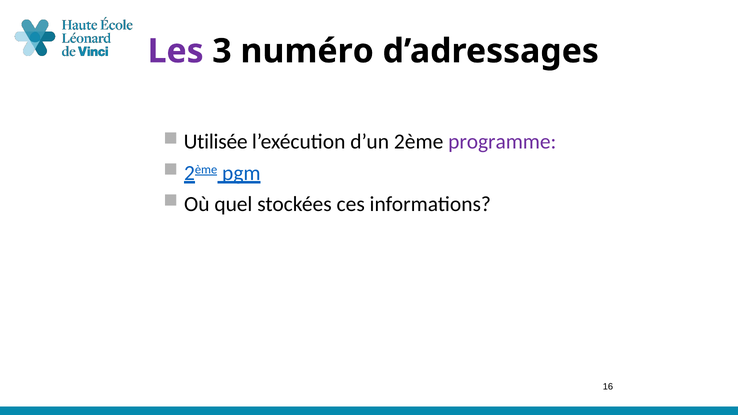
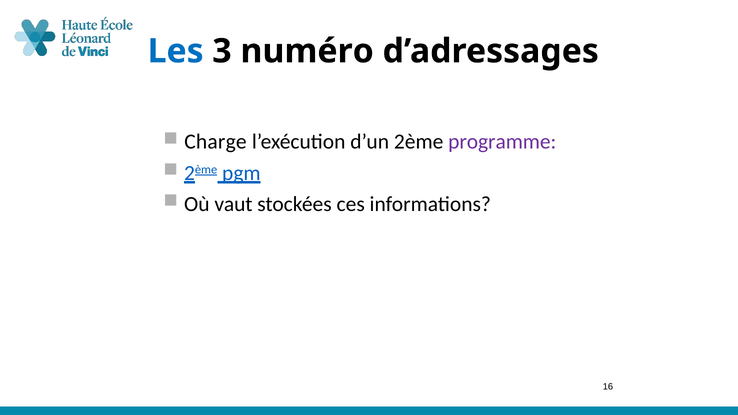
Les colour: purple -> blue (176, 51)
Utilisée: Utilisée -> Charge (215, 142)
quel: quel -> vaut (233, 204)
